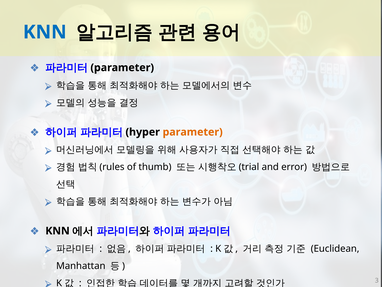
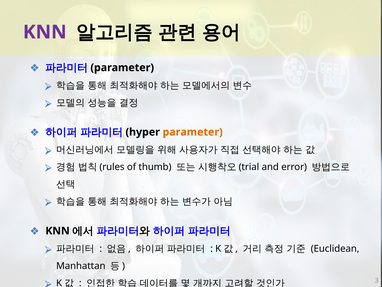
KNN colour: blue -> purple (45, 32)
